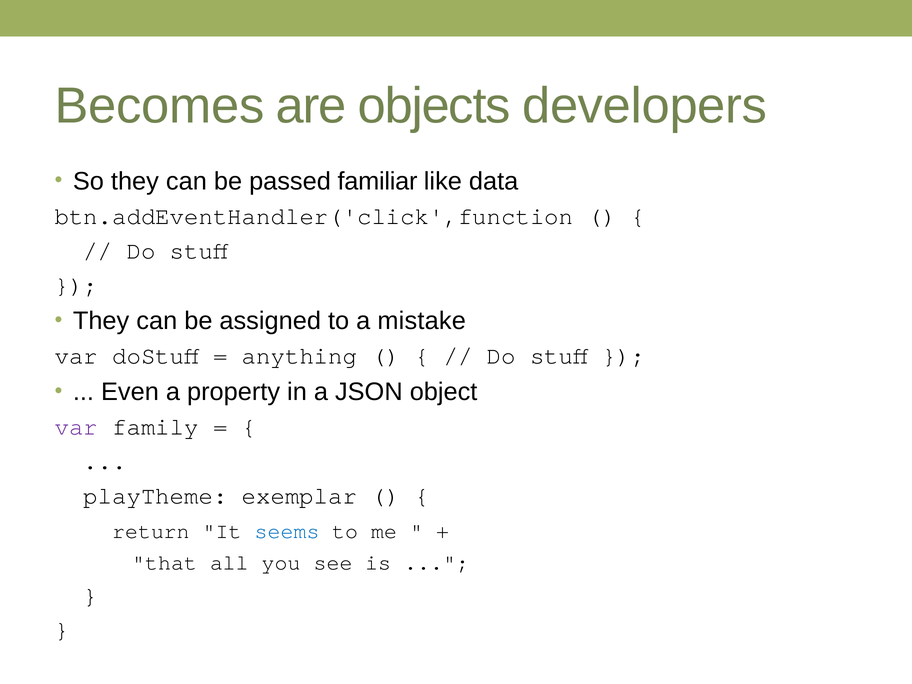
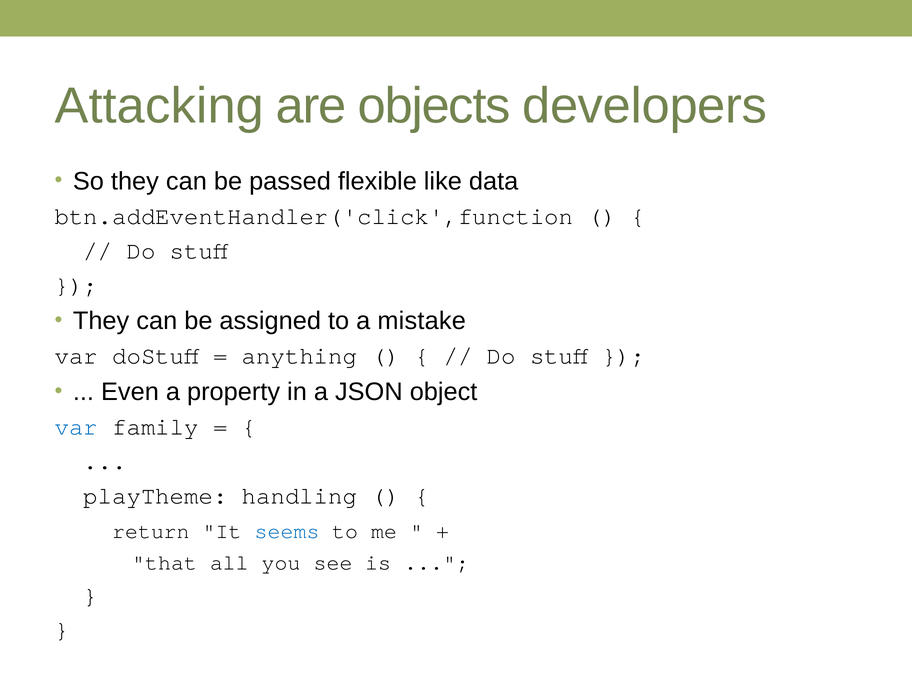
Becomes: Becomes -> Attacking (159, 106)
familiar: familiar -> flexible (377, 181)
var colour: purple -> blue (76, 427)
exemplar: exemplar -> handling (299, 496)
